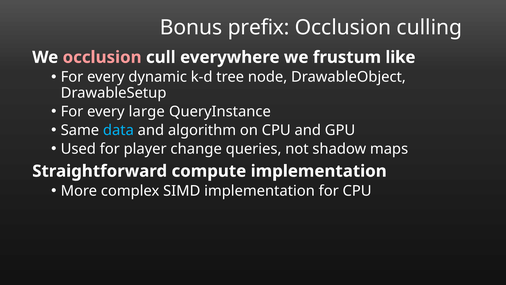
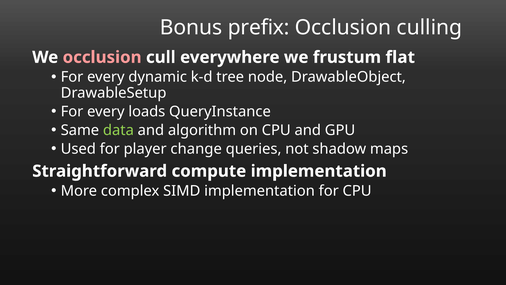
like: like -> flat (400, 57)
large: large -> loads (147, 112)
data colour: light blue -> light green (118, 130)
